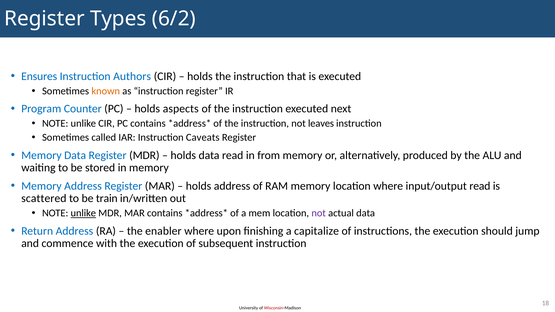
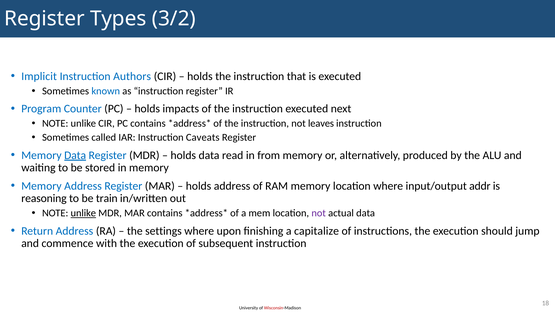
6/2: 6/2 -> 3/2 (174, 19)
Ensures: Ensures -> Implicit (39, 76)
known colour: orange -> blue (106, 91)
aspects: aspects -> impacts (181, 109)
Data underline: none -> present (75, 155)
input/output read: read -> addr (480, 186)
scattered: scattered -> reasoning (44, 199)
enabler: enabler -> settings (163, 231)
